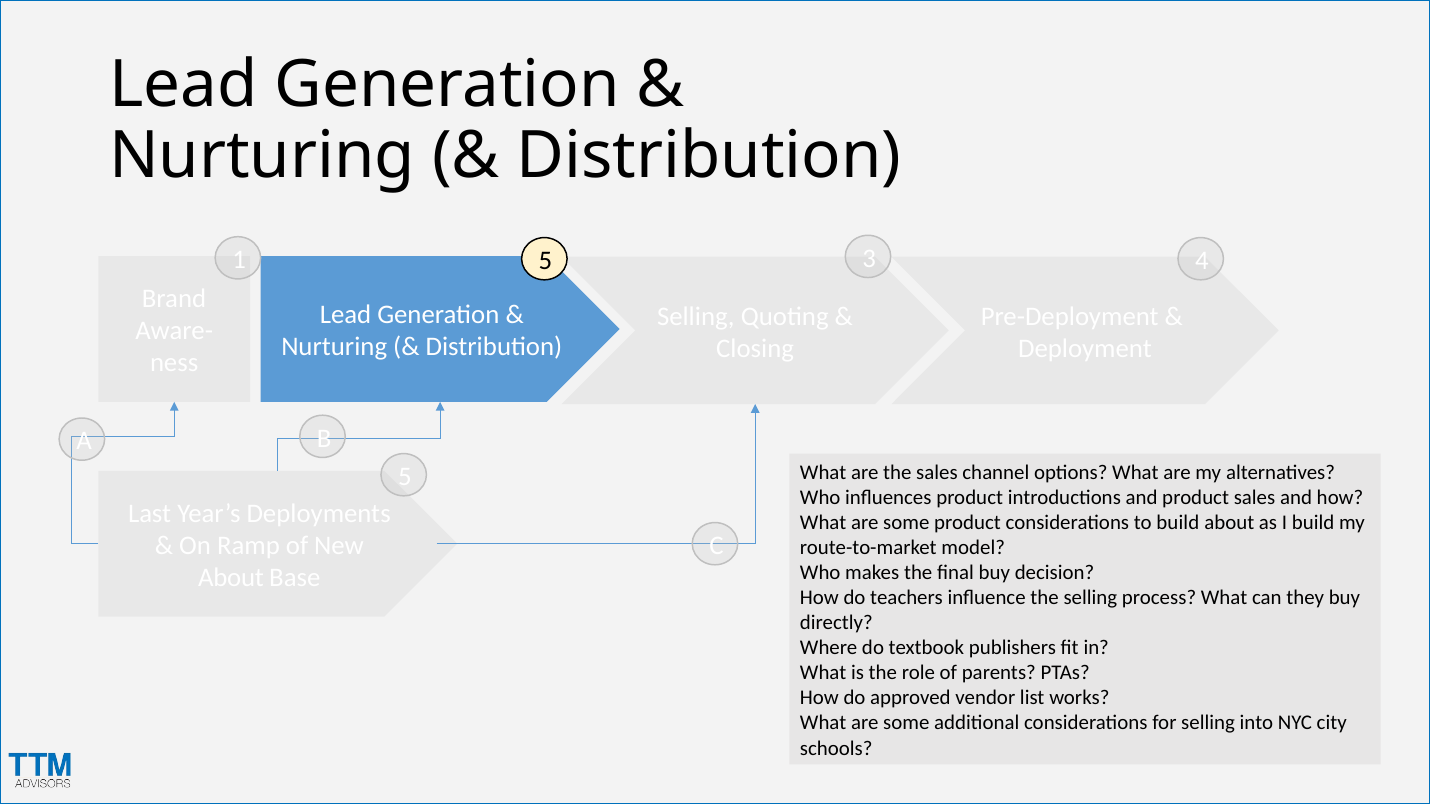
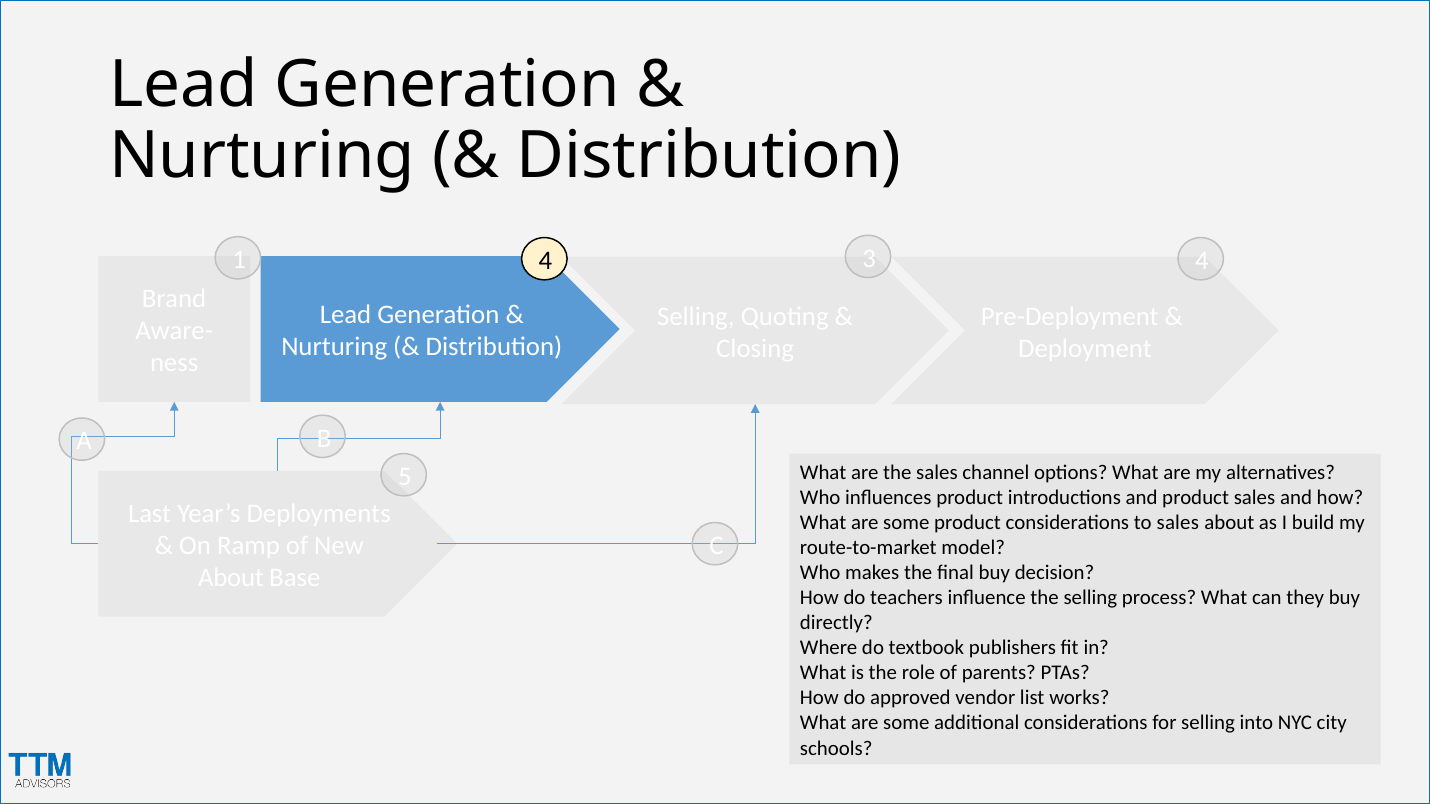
1 5: 5 -> 4 (546, 261)
to build: build -> sales (1178, 523)
